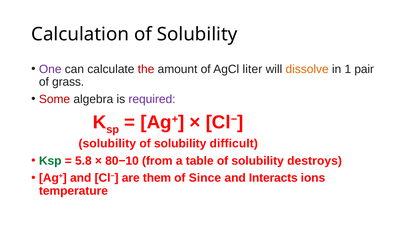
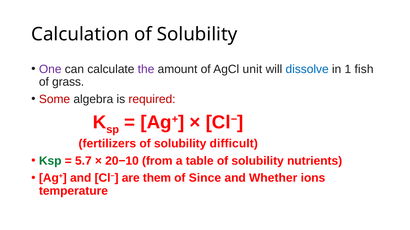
the colour: red -> purple (146, 69)
liter: liter -> unit (252, 69)
dissolve colour: orange -> blue (307, 69)
pair: pair -> fish (364, 69)
required colour: purple -> red (152, 99)
solubility: solubility -> fertilizers (107, 144)
5.8: 5.8 -> 5.7 (83, 161)
80−10: 80−10 -> 20−10 (122, 161)
destroys: destroys -> nutrients (315, 161)
Interacts: Interacts -> Whether (273, 178)
